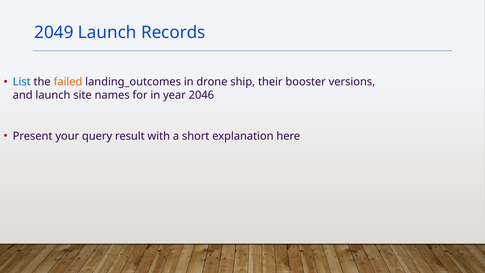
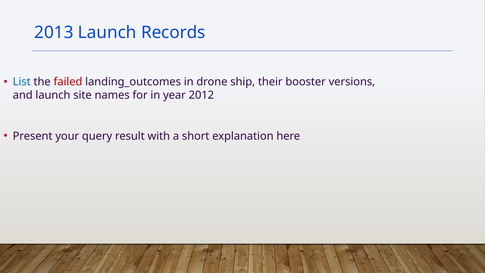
2049: 2049 -> 2013 (54, 32)
failed colour: orange -> red (68, 82)
2046: 2046 -> 2012 (201, 95)
